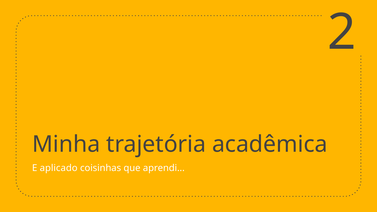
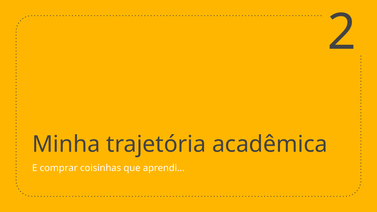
aplicado: aplicado -> comprar (59, 168)
